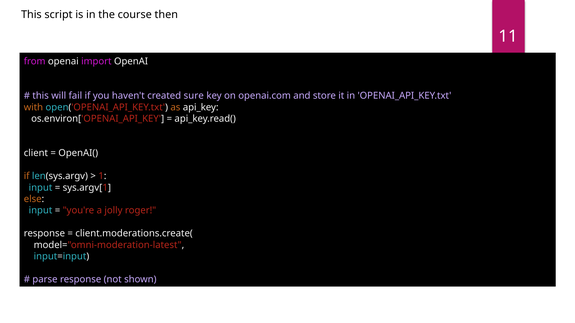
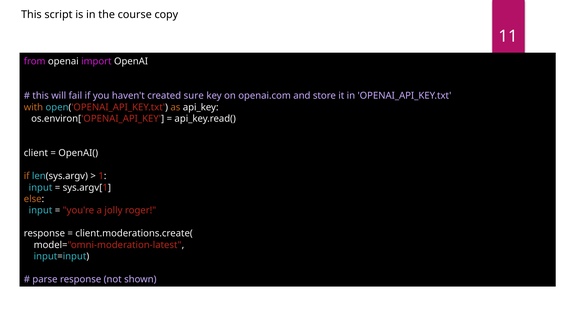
then: then -> copy (166, 15)
